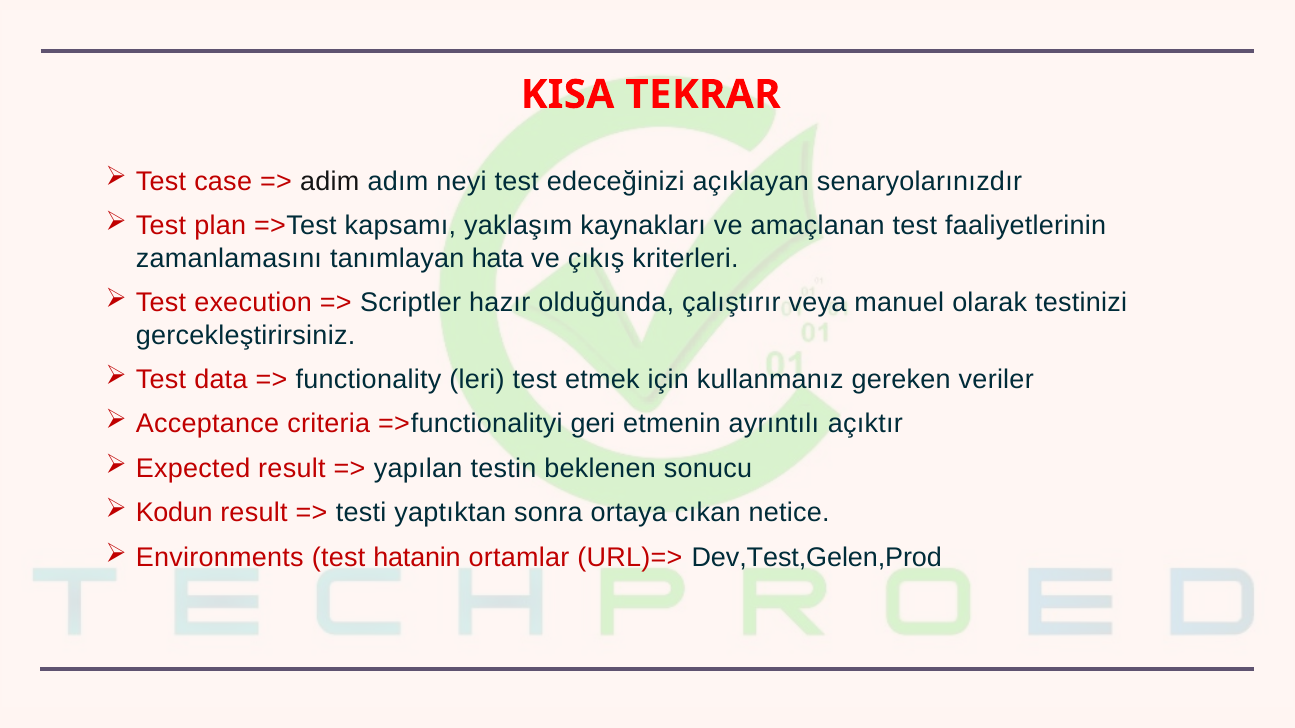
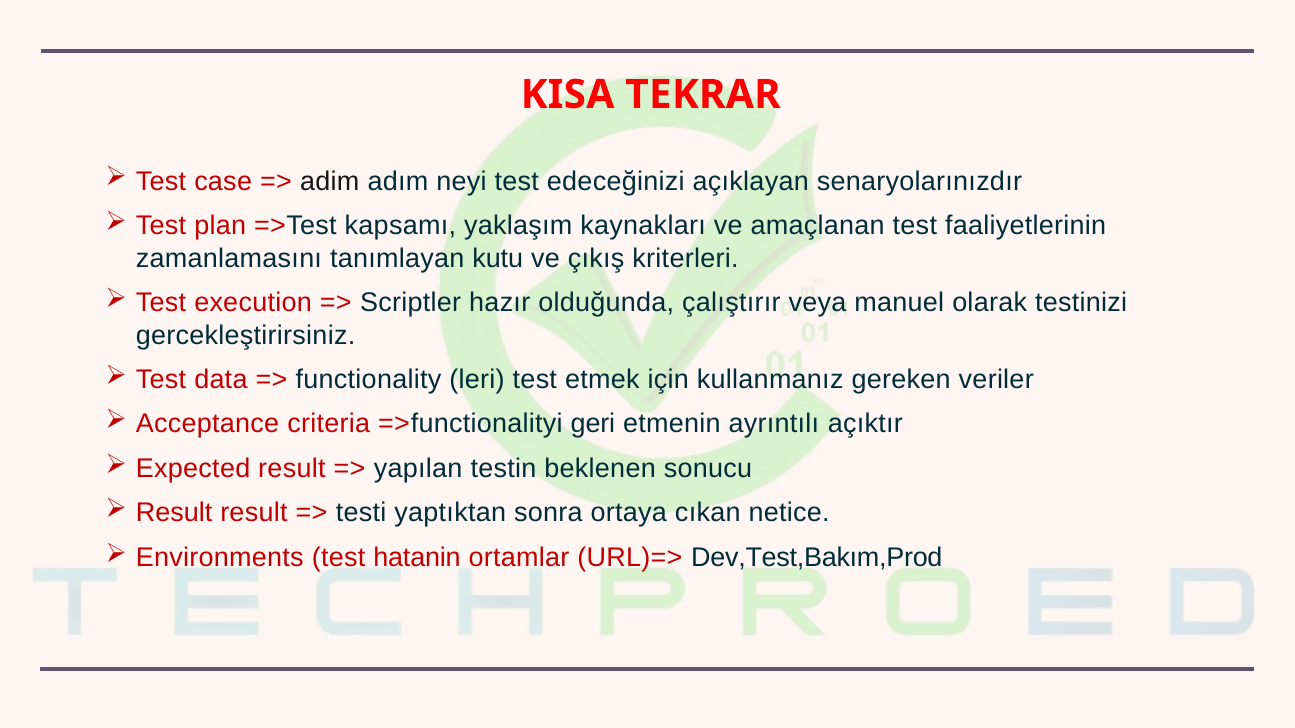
hata: hata -> kutu (498, 258)
Kodun: Kodun -> Result (174, 513)
Dev,Test,Gelen,Prod: Dev,Test,Gelen,Prod -> Dev,Test,Bakım,Prod (817, 558)
